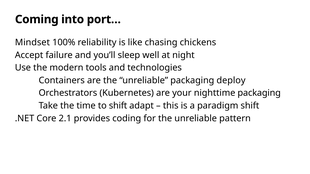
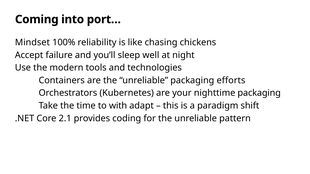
deploy: deploy -> efforts (231, 81)
to shift: shift -> with (118, 106)
